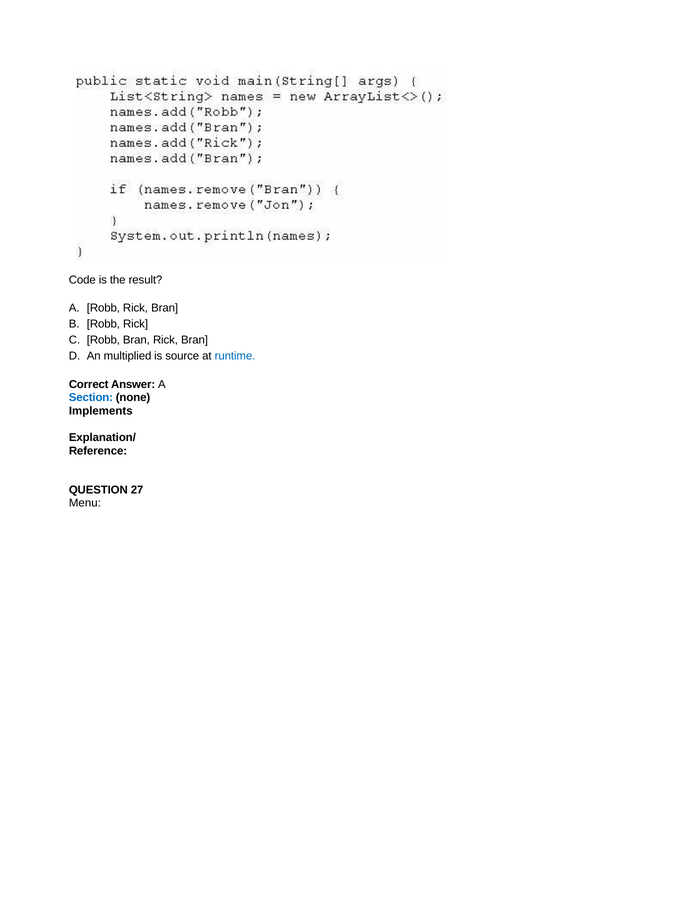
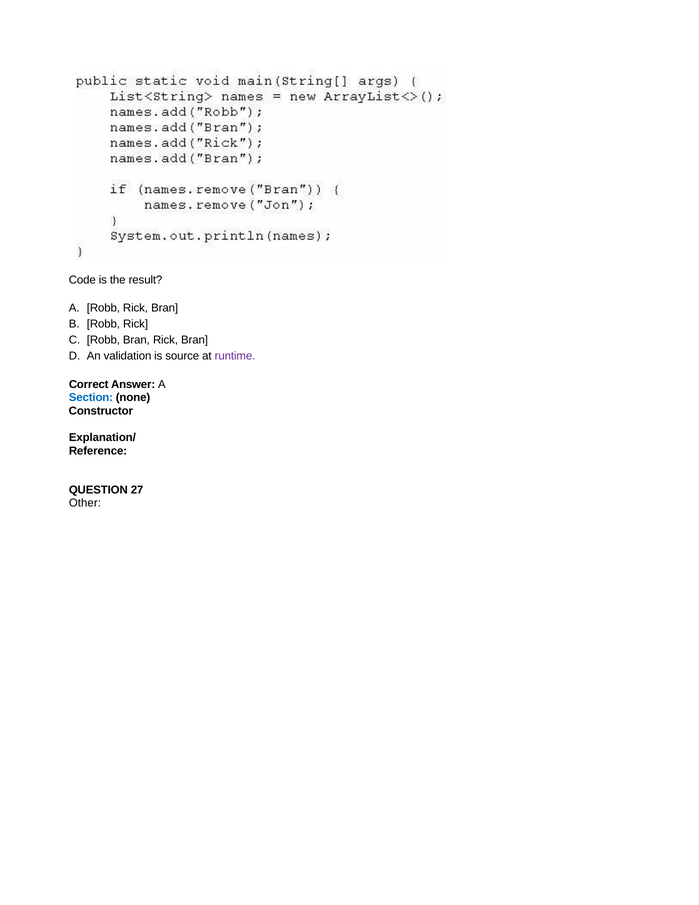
multiplied: multiplied -> validation (128, 356)
runtime colour: blue -> purple (235, 356)
Implements: Implements -> Constructor (101, 411)
Menu: Menu -> Other (85, 503)
